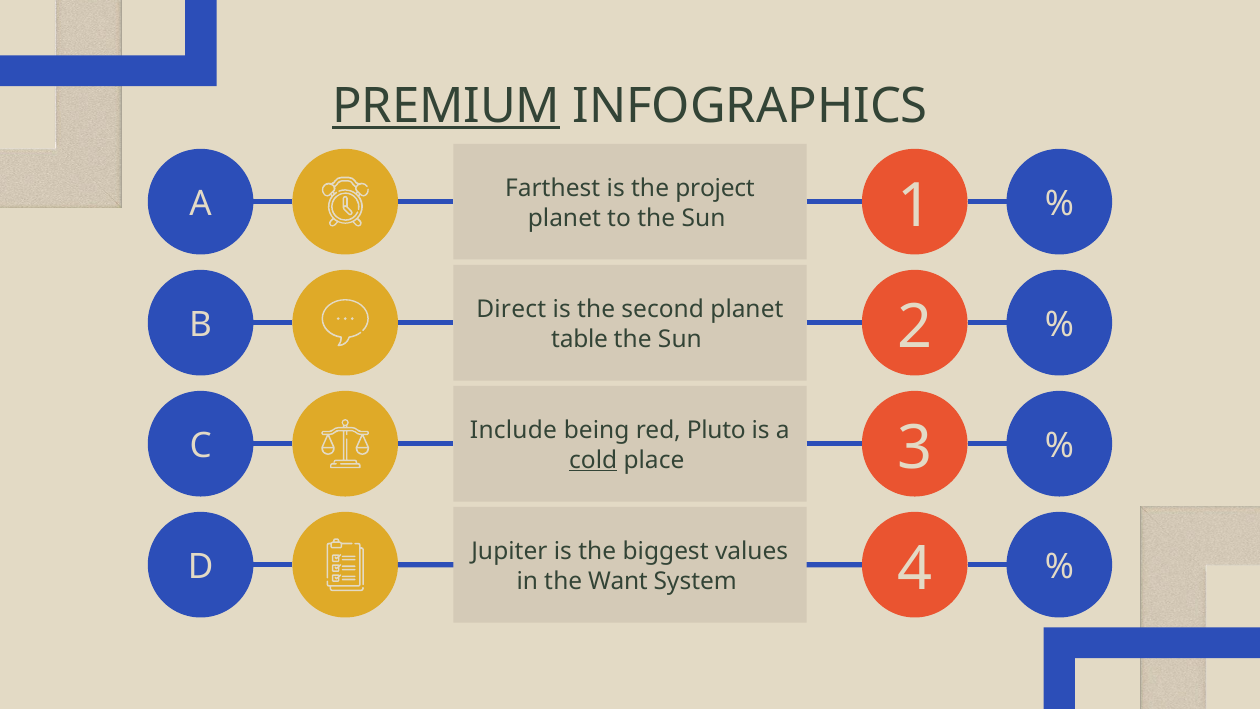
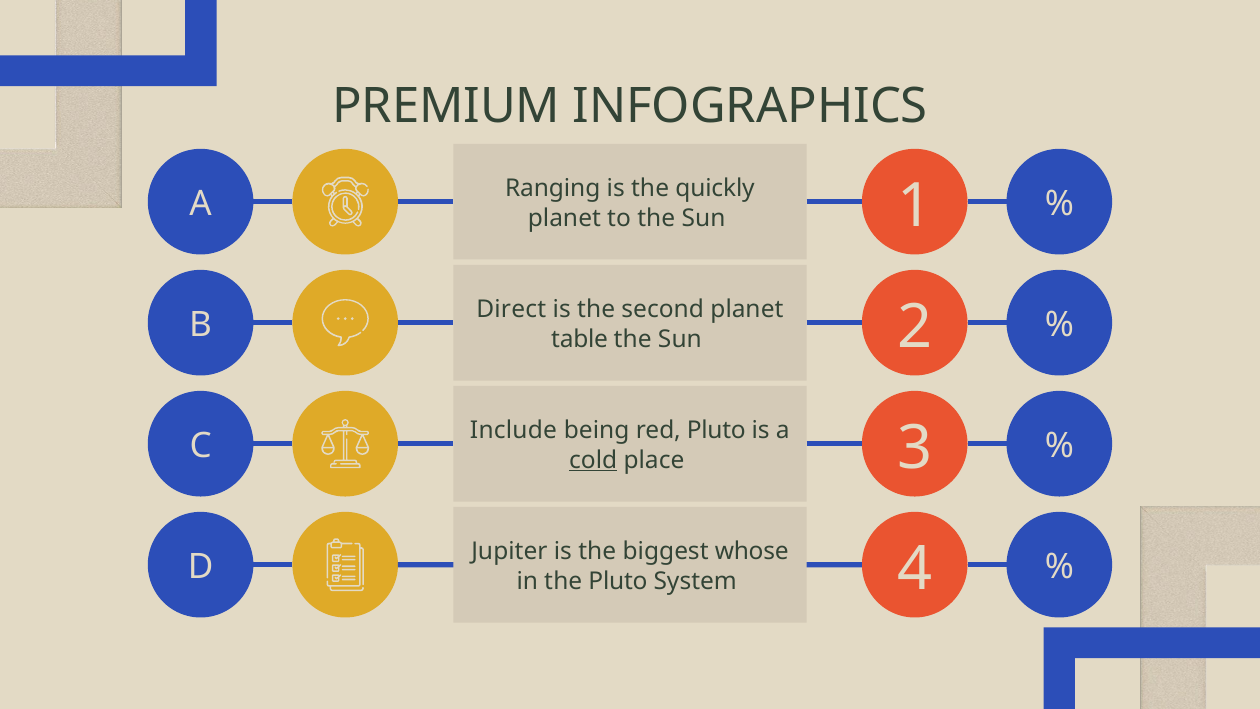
PREMIUM underline: present -> none (446, 107)
Farthest: Farthest -> Ranging (553, 189)
project: project -> quickly (715, 189)
values: values -> whose (752, 552)
the Want: Want -> Pluto (618, 581)
